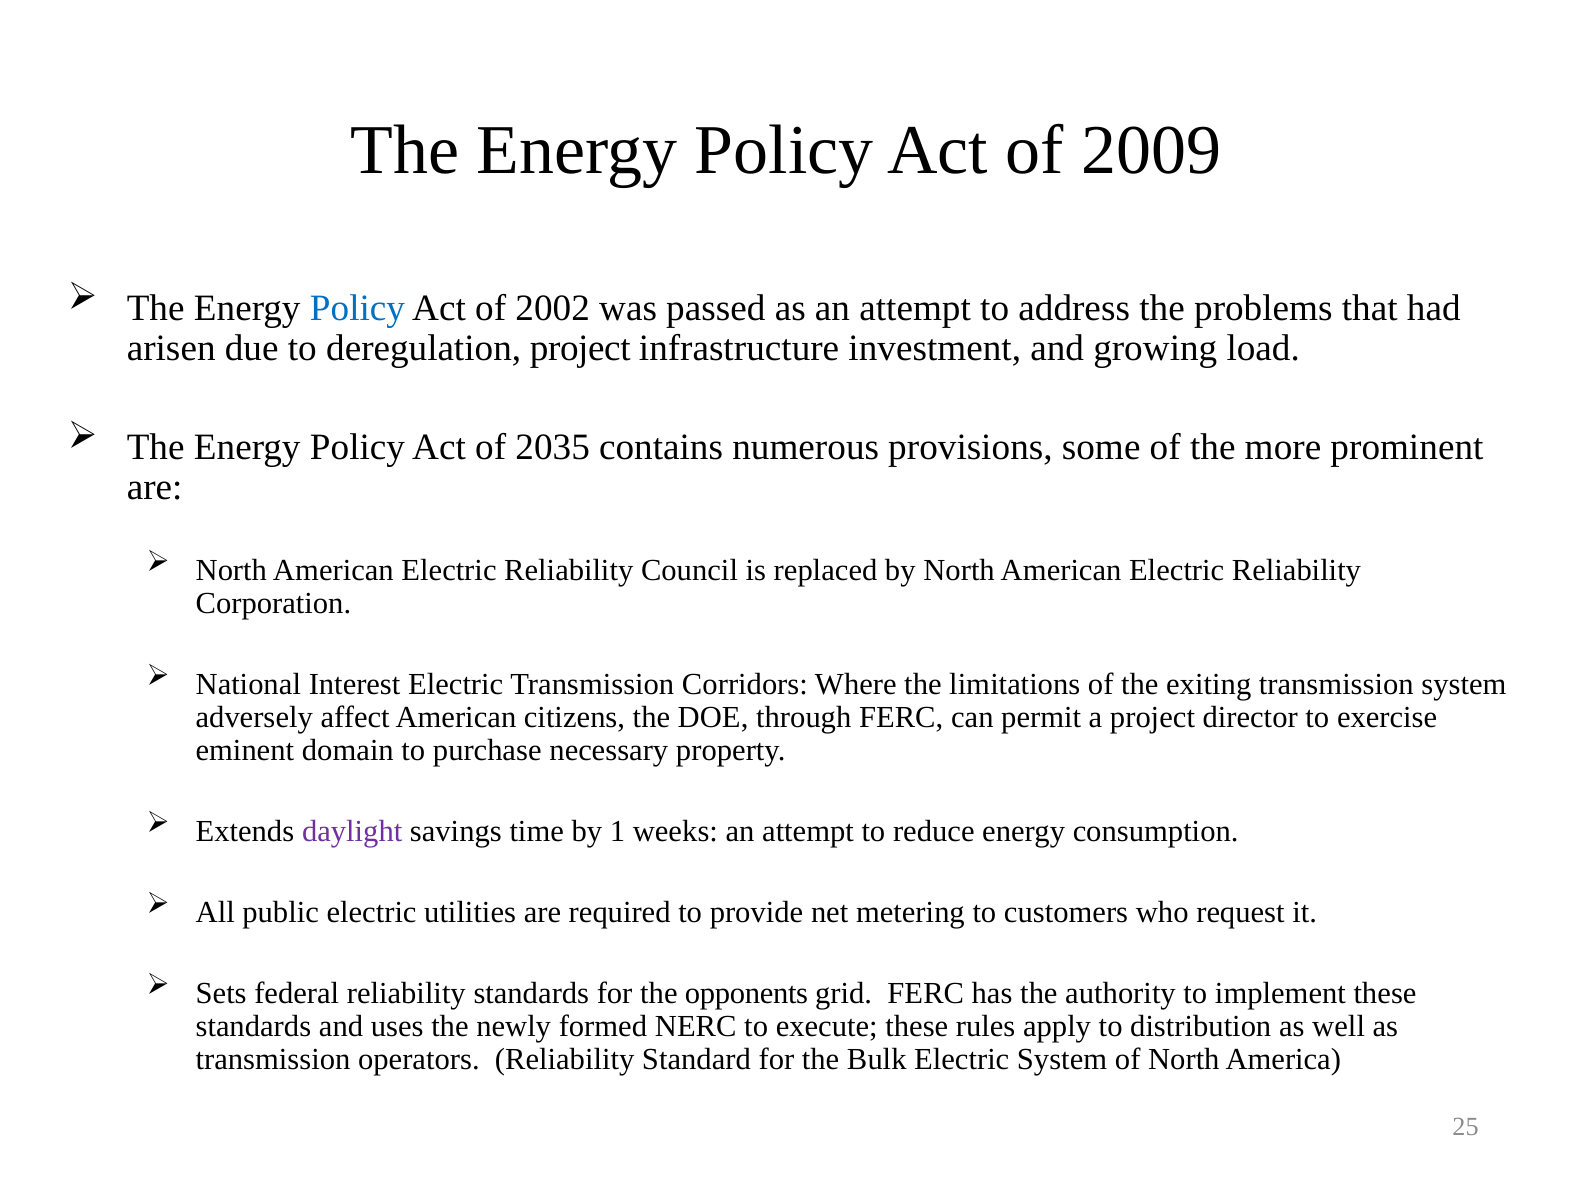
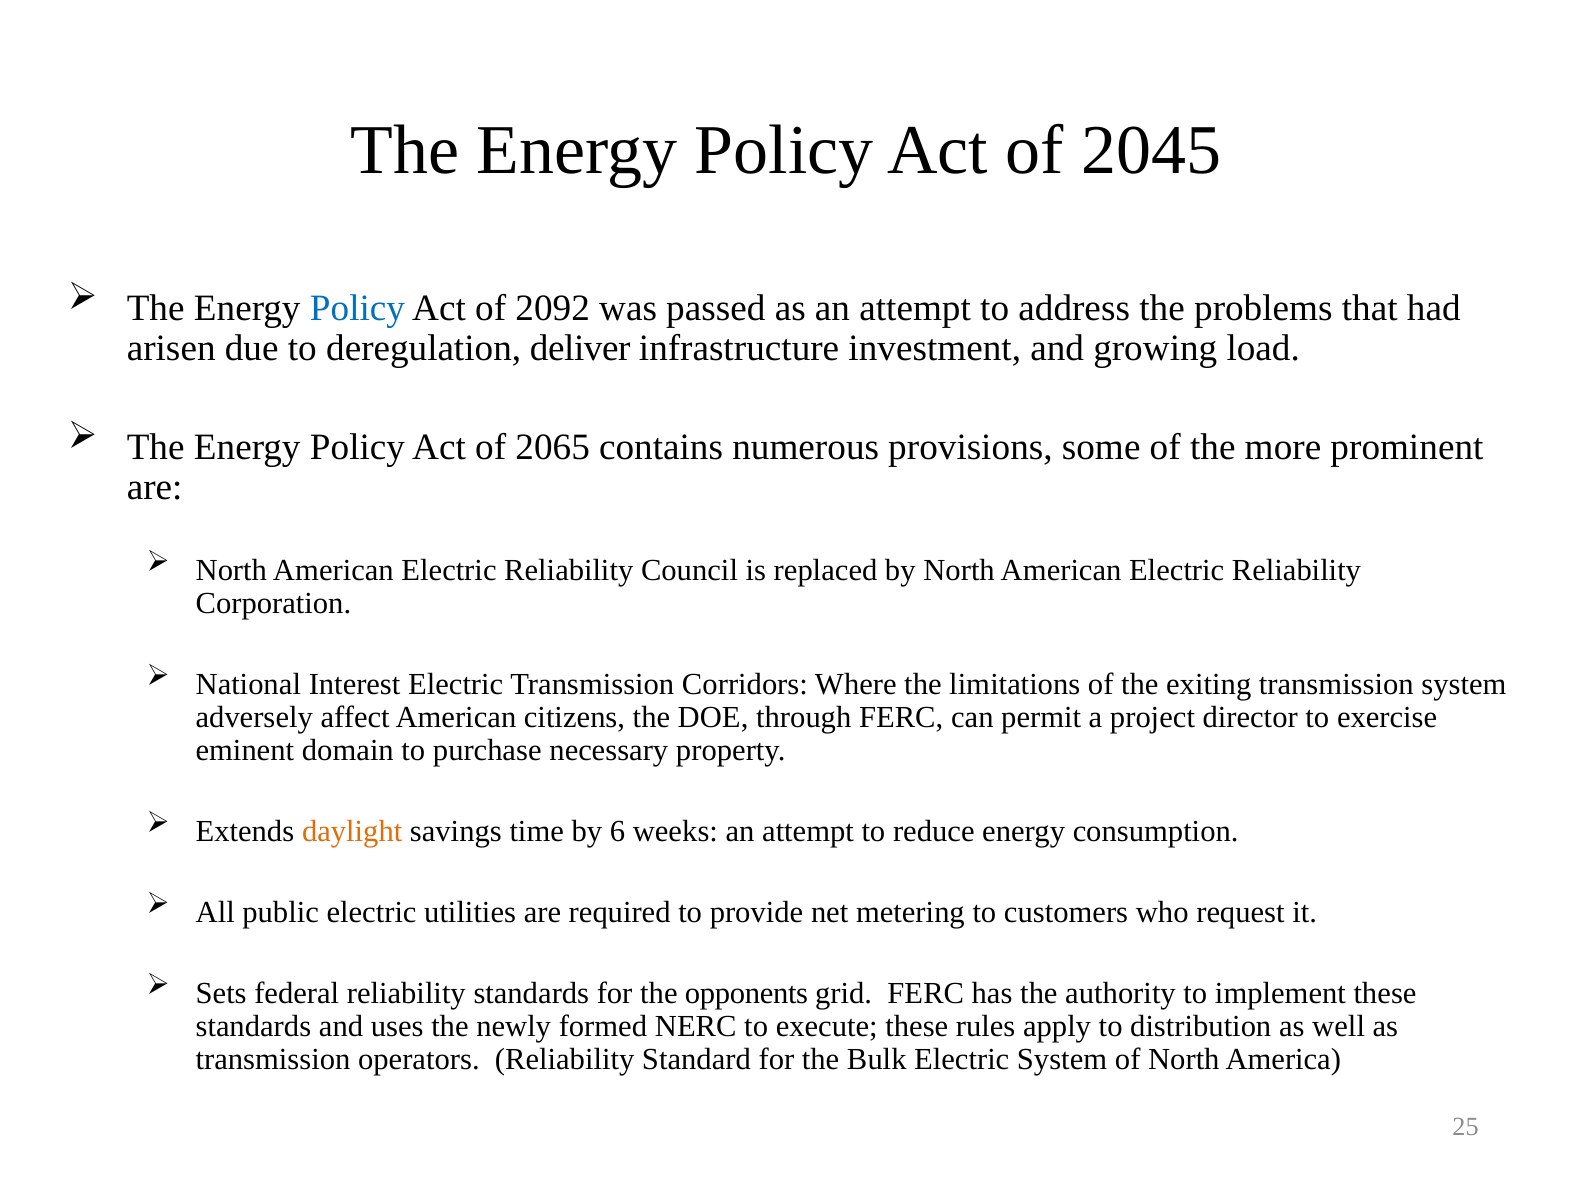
2009: 2009 -> 2045 (1151, 150)
2002: 2002 -> 2092 (553, 308)
deregulation project: project -> deliver (580, 348)
2035: 2035 -> 2065 (553, 447)
daylight colour: purple -> orange (352, 831)
1: 1 -> 6 (617, 831)
